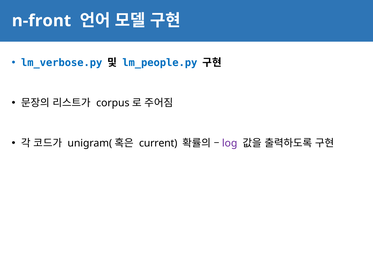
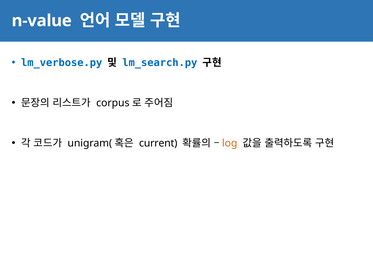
n-front: n-front -> n-value (42, 21)
lm_people.py: lm_people.py -> lm_search.py (160, 63)
log colour: purple -> orange (230, 143)
